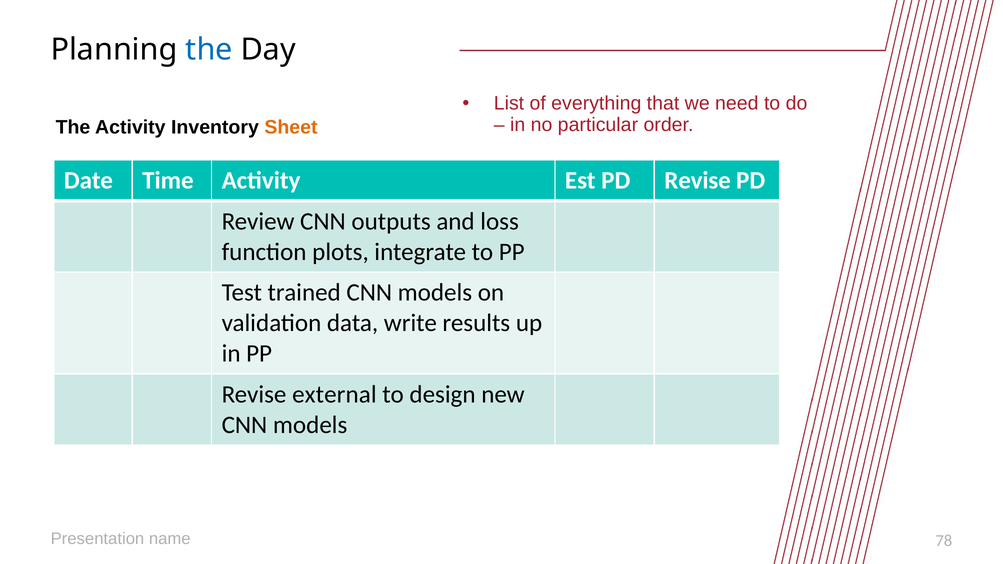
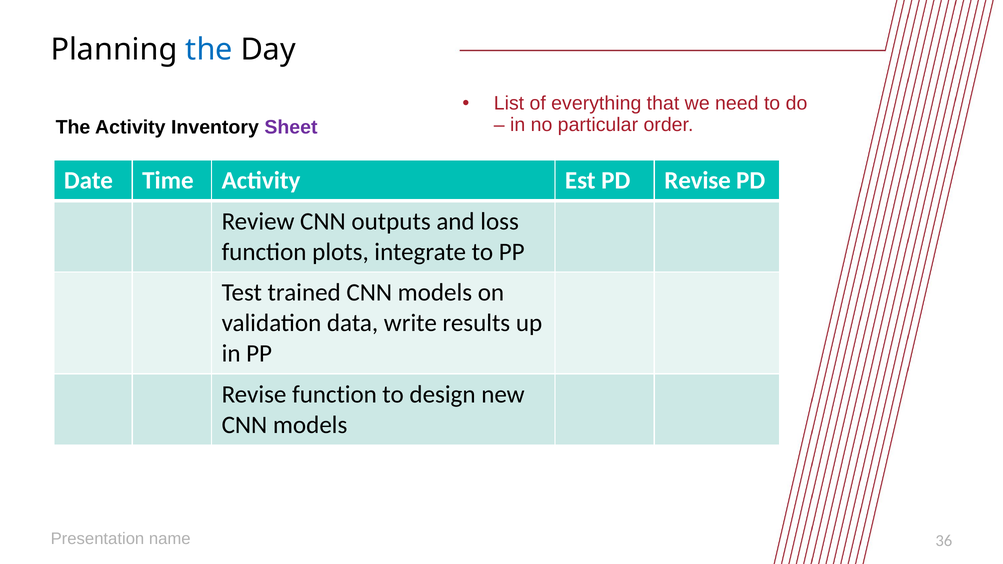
Sheet colour: orange -> purple (291, 127)
Revise external: external -> function (335, 395)
78: 78 -> 36 (944, 541)
